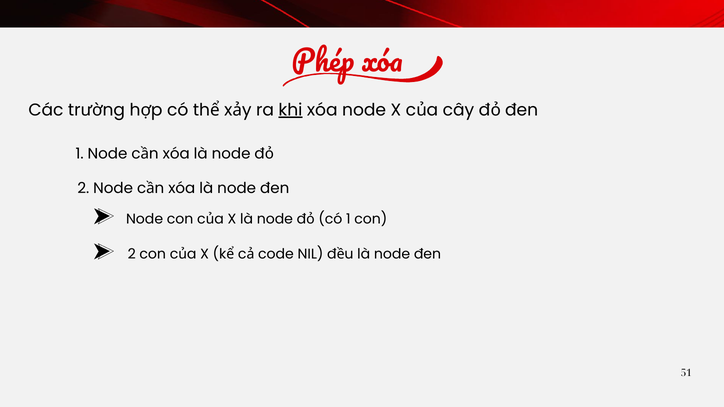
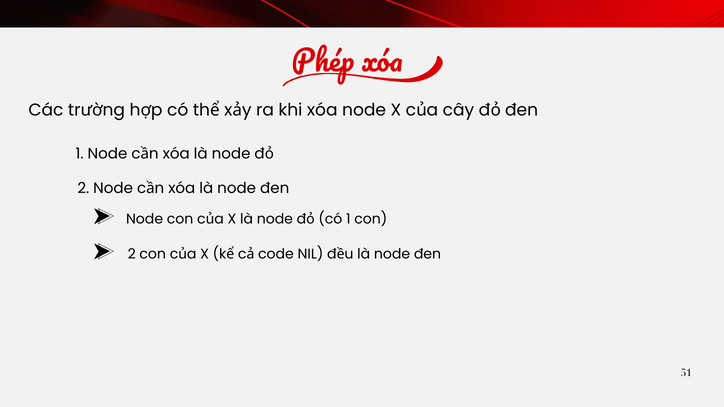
khi underline: present -> none (290, 110)
